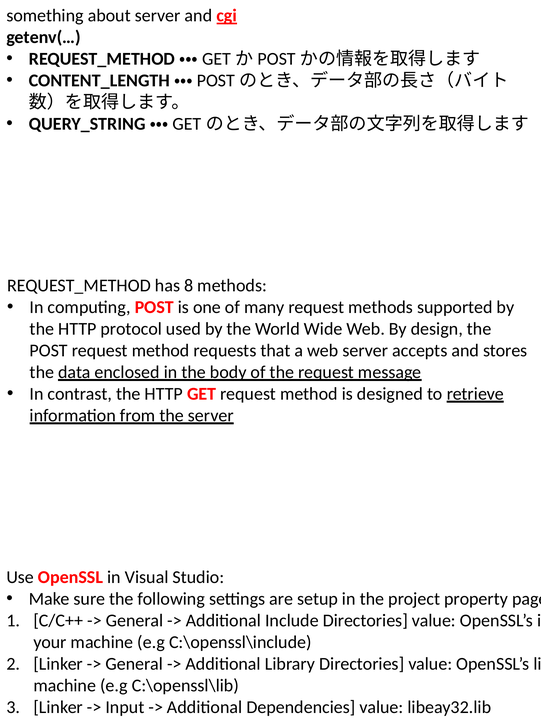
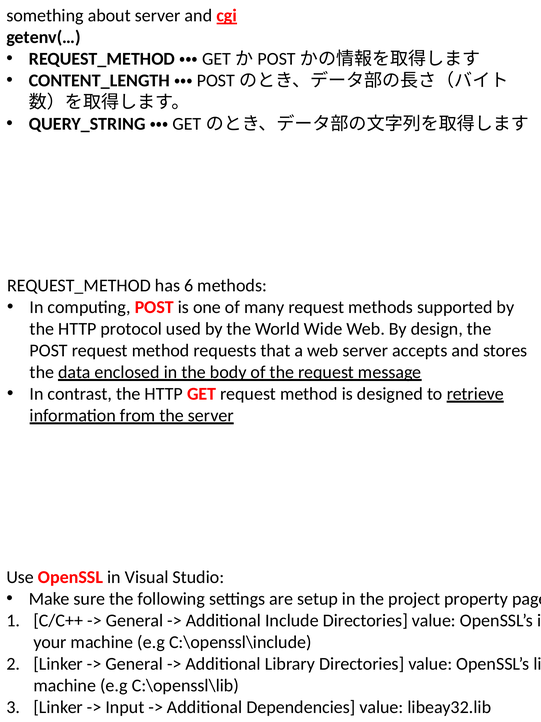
8: 8 -> 6 (189, 285)
